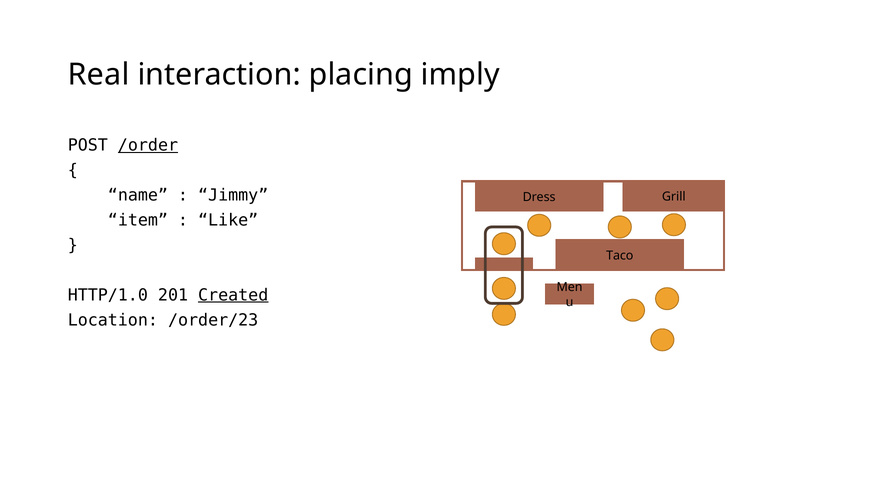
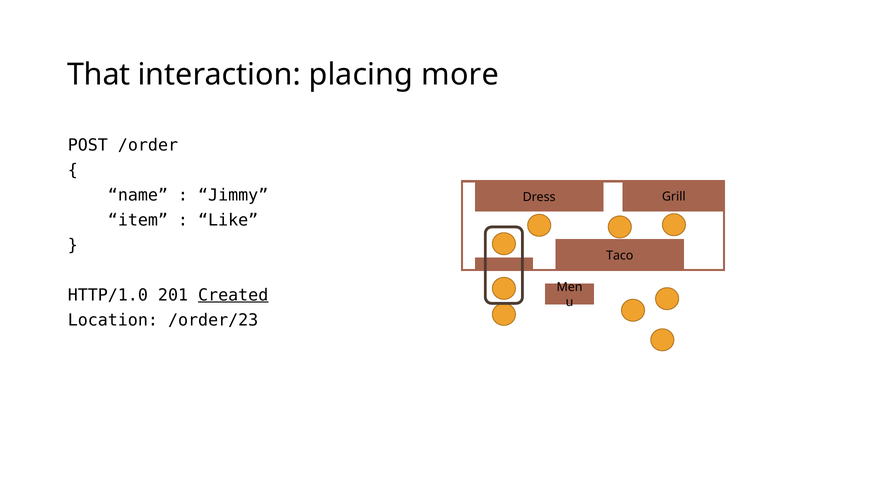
Real: Real -> That (99, 75)
imply: imply -> more (460, 75)
/order underline: present -> none (148, 145)
